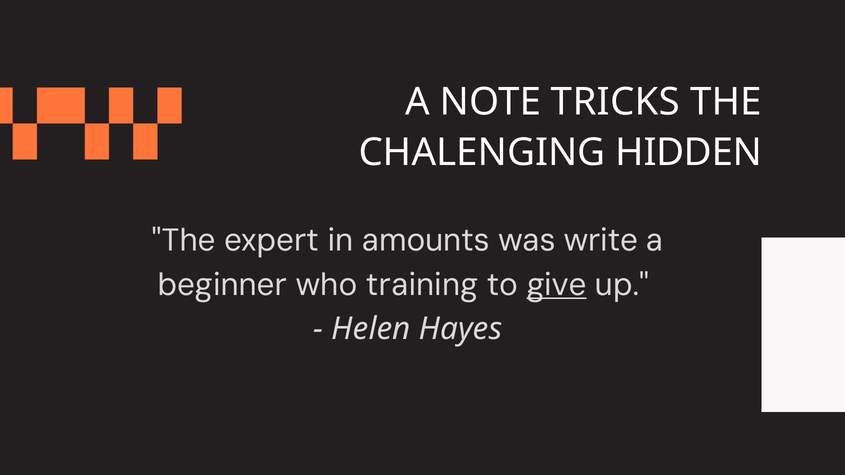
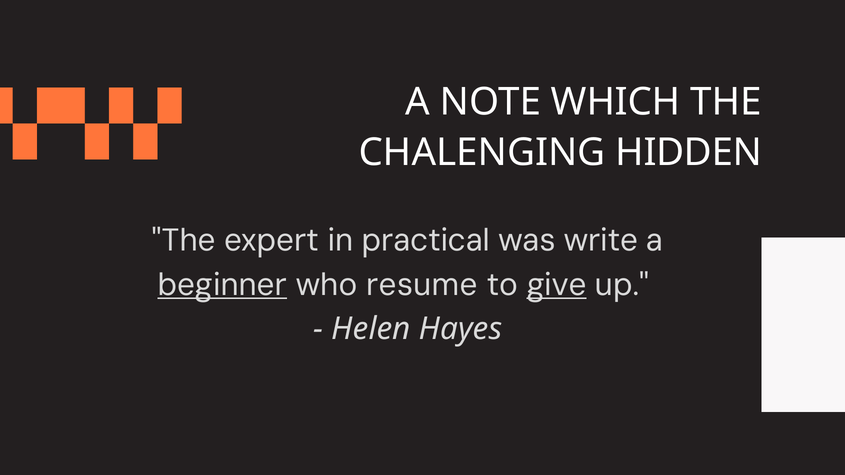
TRICKS: TRICKS -> WHICH (616, 102)
amounts: amounts -> practical (426, 241)
beginner underline: none -> present (222, 285)
training: training -> resume (422, 285)
